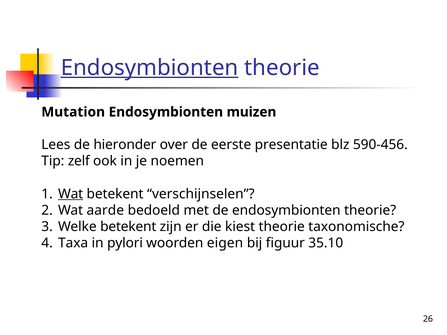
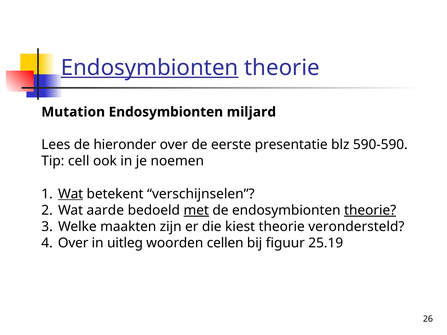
muizen: muizen -> miljard (251, 112)
590-456: 590-456 -> 590-590 (380, 145)
zelf: zelf -> cell (79, 161)
met underline: none -> present (196, 210)
theorie underline: none -> present (370, 210)
Welke betekent: betekent -> maakten (128, 227)
taxonomische: taxonomische -> verondersteld (356, 227)
Taxa: Taxa -> Over (73, 243)
pylori: pylori -> uitleg (125, 243)
eigen: eigen -> cellen (225, 243)
35.10: 35.10 -> 25.19 (326, 243)
